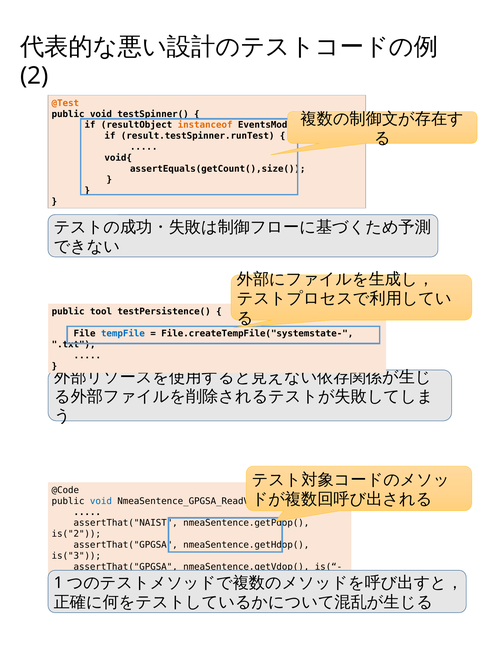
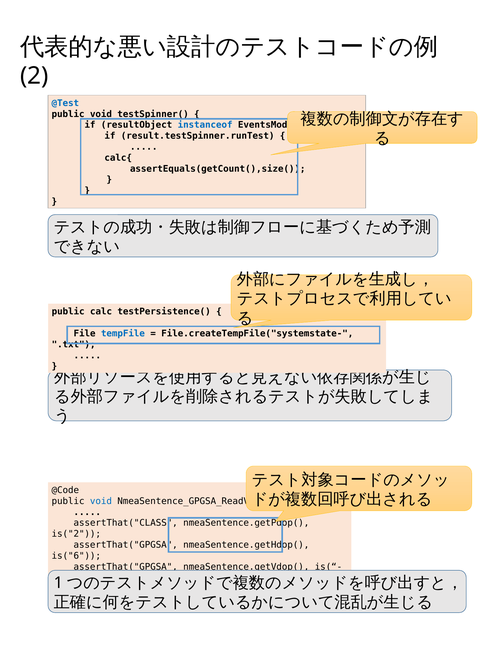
@Test colour: orange -> blue (65, 103)
instanceof colour: orange -> blue (205, 125)
void{: void{ -> calc{ (118, 158)
tool: tool -> calc (101, 312)
assertThat("NAIST: assertThat("NAIST -> assertThat("CLASS (126, 523)
is("3: is("3 -> is("6 (76, 556)
